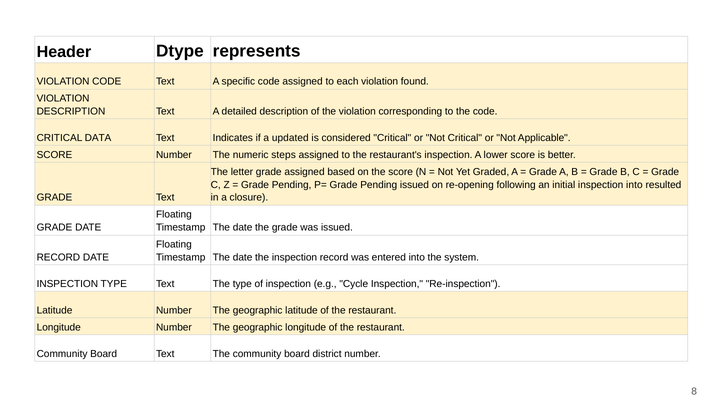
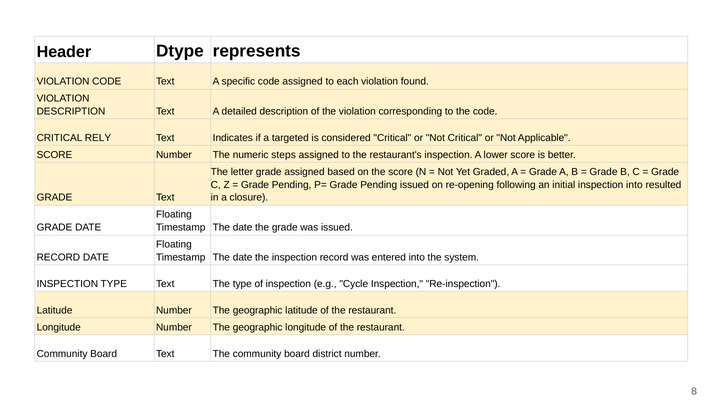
DATA: DATA -> RELY (98, 138)
updated: updated -> targeted (290, 138)
